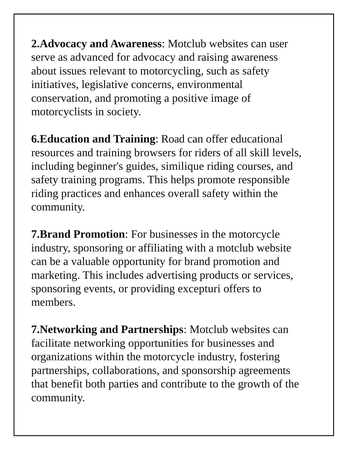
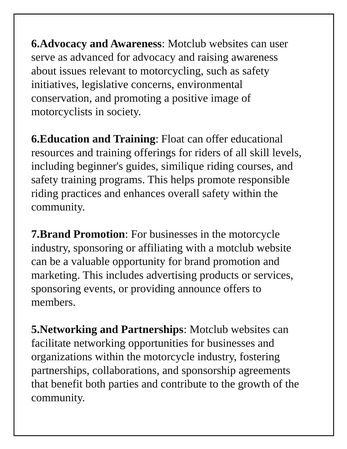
2.Advocacy: 2.Advocacy -> 6.Advocacy (59, 44)
Road: Road -> Float (173, 139)
browsers: browsers -> offerings (155, 153)
excepturi: excepturi -> announce (199, 289)
7.Networking: 7.Networking -> 5.Networking (64, 329)
